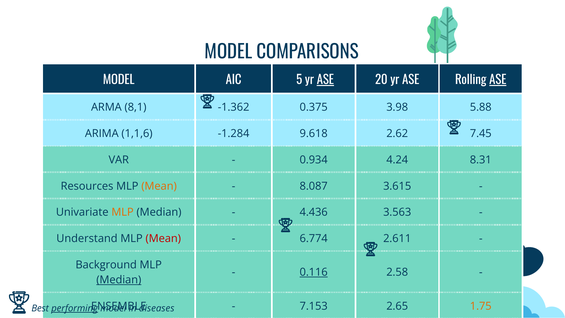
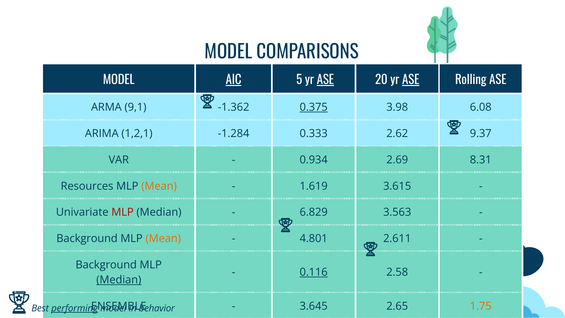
AIC underline: none -> present (234, 80)
ASE underline: none -> present (411, 80)
ASE underline: present -> none (498, 80)
8,1: 8,1 -> 9,1 (135, 107)
0.375 underline: none -> present (314, 107)
5.88: 5.88 -> 6.08 (481, 107)
1,1,6: 1,1,6 -> 1,2,1 (137, 133)
9.618: 9.618 -> 0.333 (314, 133)
7.45: 7.45 -> 9.37 (481, 133)
4.24: 4.24 -> 2.69 (397, 160)
8.087: 8.087 -> 1.619 (314, 186)
MLP colour: orange -> red (123, 212)
4.436: 4.436 -> 6.829 (314, 212)
Understand: Understand -> Background (87, 238)
Mean colour: red -> orange (163, 238)
6.774: 6.774 -> 4.801 (314, 238)
7.153: 7.153 -> 3.645 (314, 306)
diseases: diseases -> behavior (157, 308)
